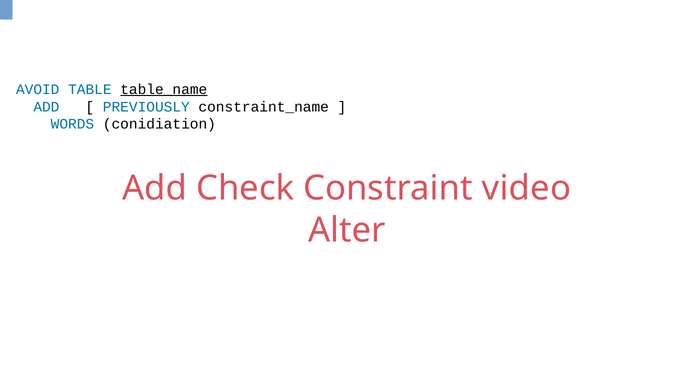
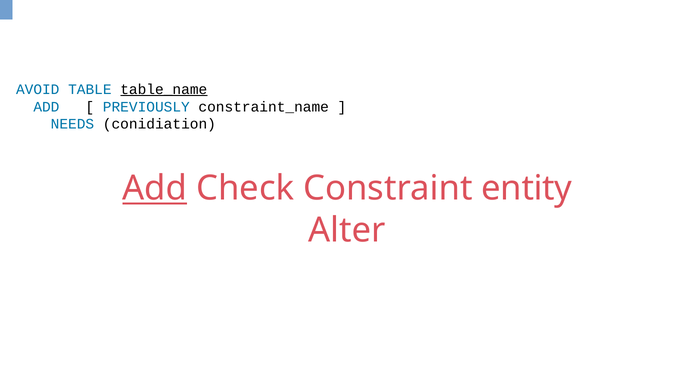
WORDS: WORDS -> NEEDS (72, 124)
Add underline: none -> present (155, 188)
video: video -> entity (527, 188)
